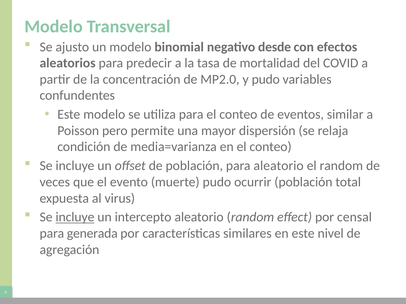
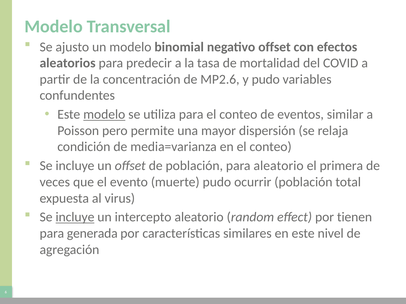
negativo desde: desde -> offset (275, 47)
MP2.0: MP2.0 -> MP2.6 (220, 79)
modelo underline: none -> present (104, 115)
el random: random -> primera (341, 166)
censal: censal -> tienen (355, 217)
